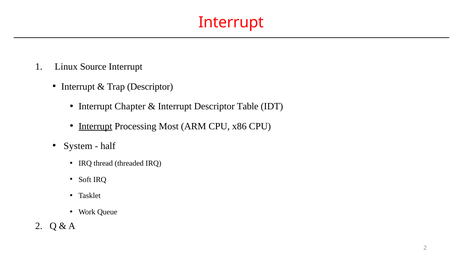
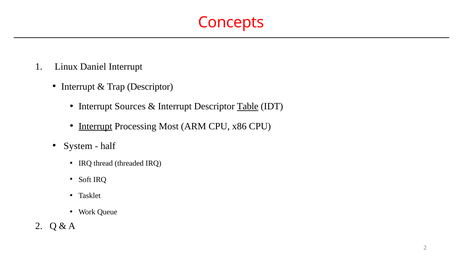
Interrupt: Interrupt -> Concepts (231, 23)
Source: Source -> Daniel (93, 67)
Chapter: Chapter -> Sources (130, 106)
Table underline: none -> present (248, 106)
